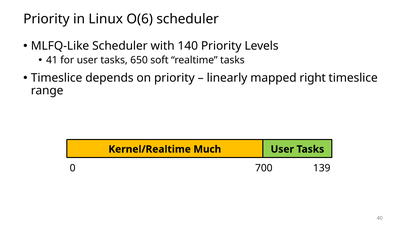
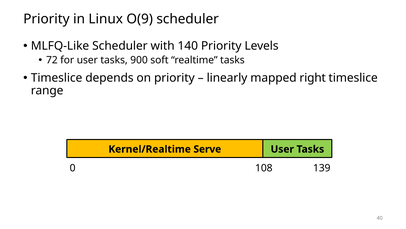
O(6: O(6 -> O(9 (140, 19)
41: 41 -> 72 (52, 60)
650: 650 -> 900 (139, 60)
Much: Much -> Serve (207, 149)
700: 700 -> 108 (264, 168)
